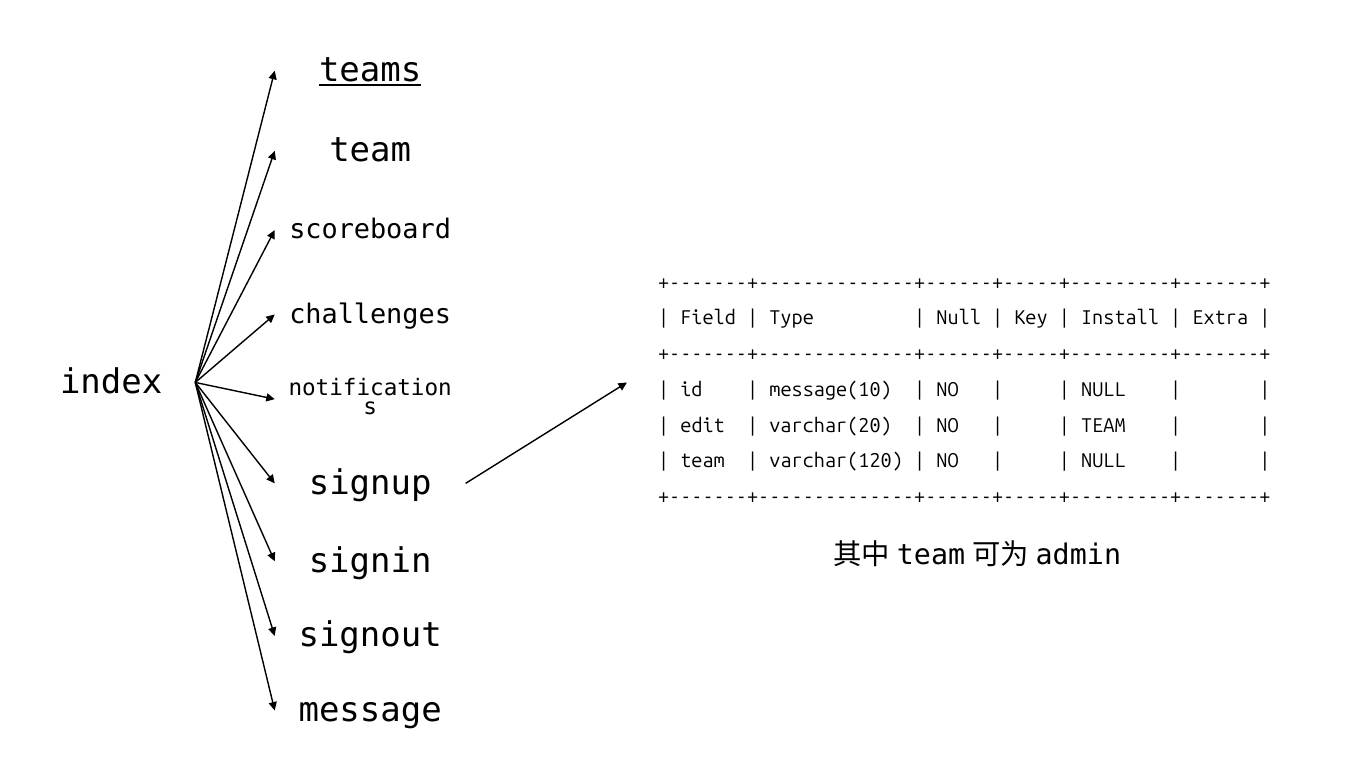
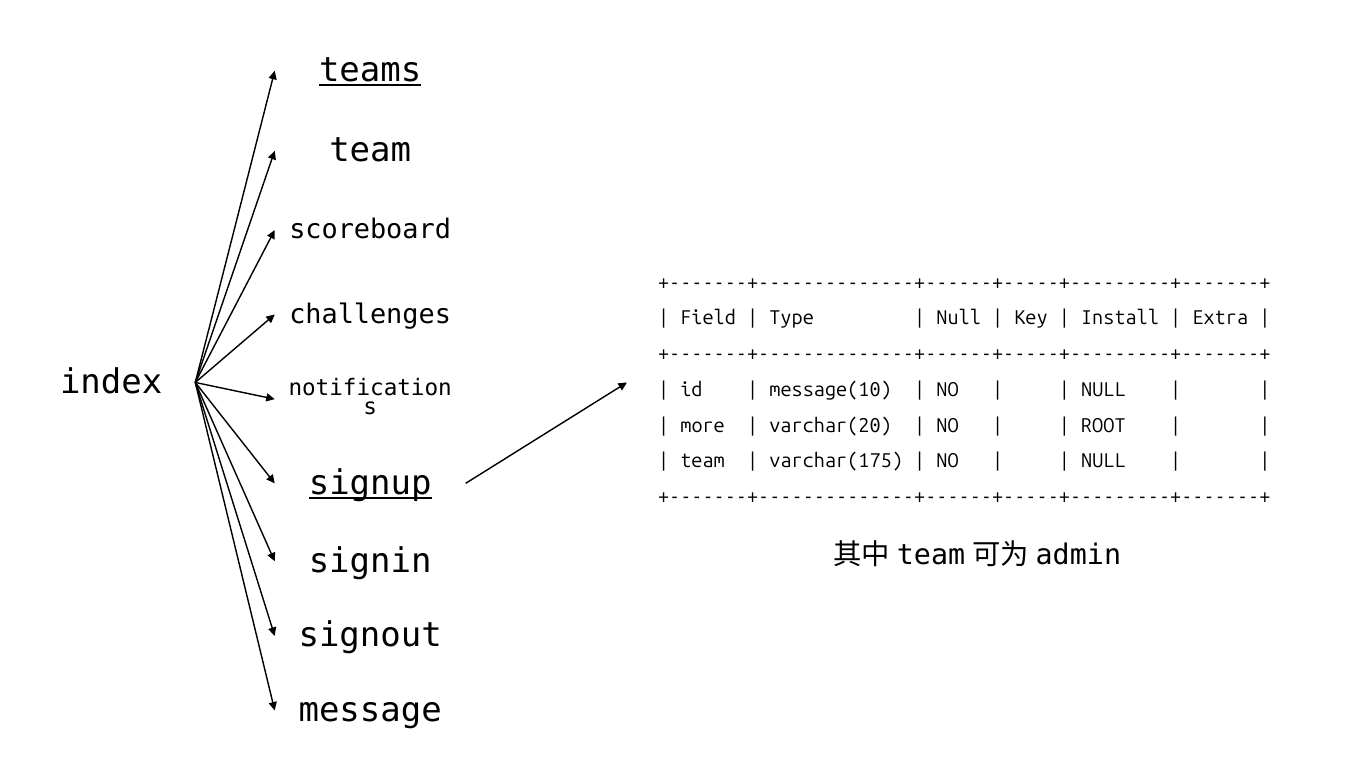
edit: edit -> more (703, 426)
TEAM: TEAM -> ROOT (1103, 426)
varchar(120: varchar(120 -> varchar(175 (836, 461)
signup underline: none -> present (370, 483)
